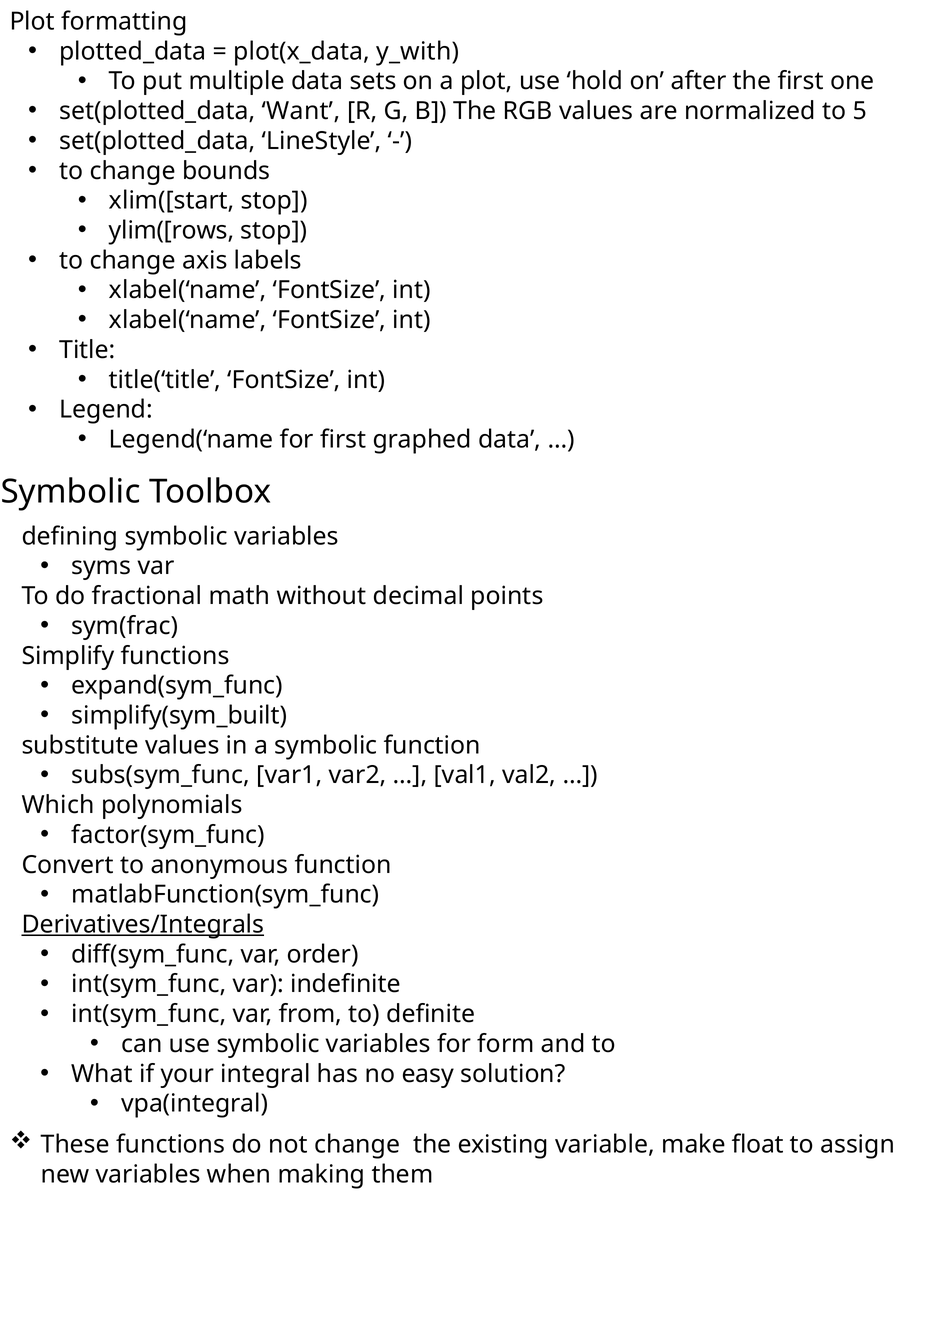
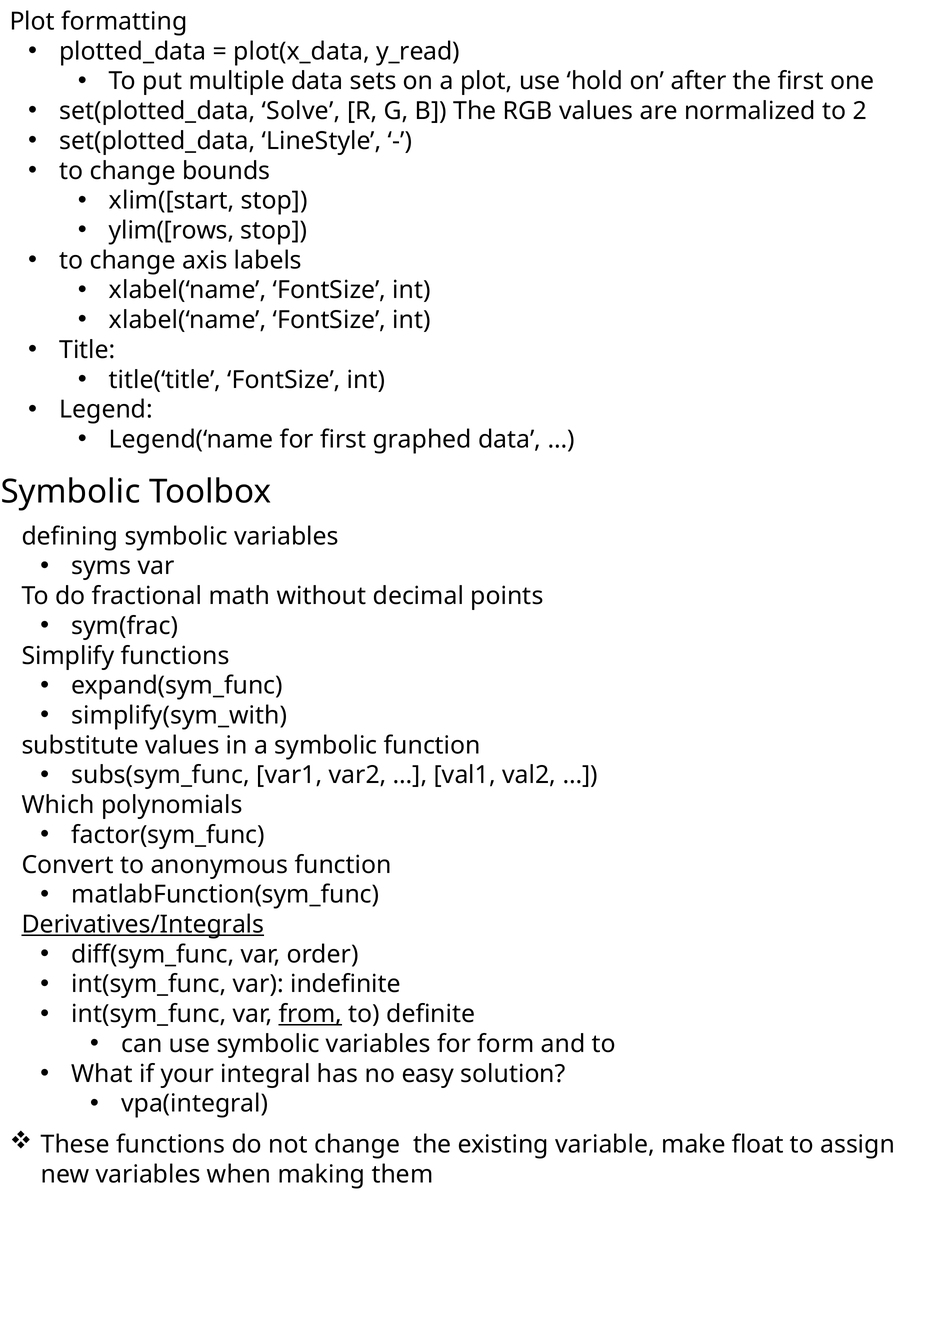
y_with: y_with -> y_read (418, 51)
Want: Want -> Solve (301, 111)
5: 5 -> 2 (860, 111)
simplify(sym_built: simplify(sym_built -> simplify(sym_with (179, 715)
from underline: none -> present (310, 1014)
